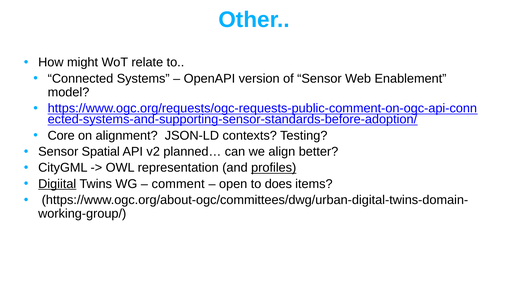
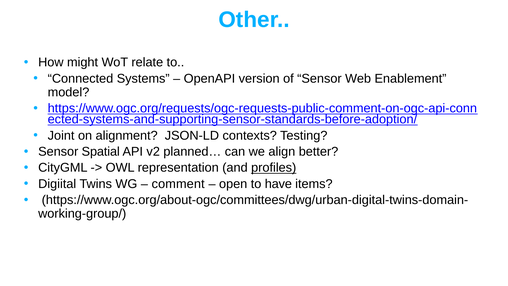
Core: Core -> Joint (61, 135)
Digiital underline: present -> none (57, 184)
does: does -> have (278, 184)
